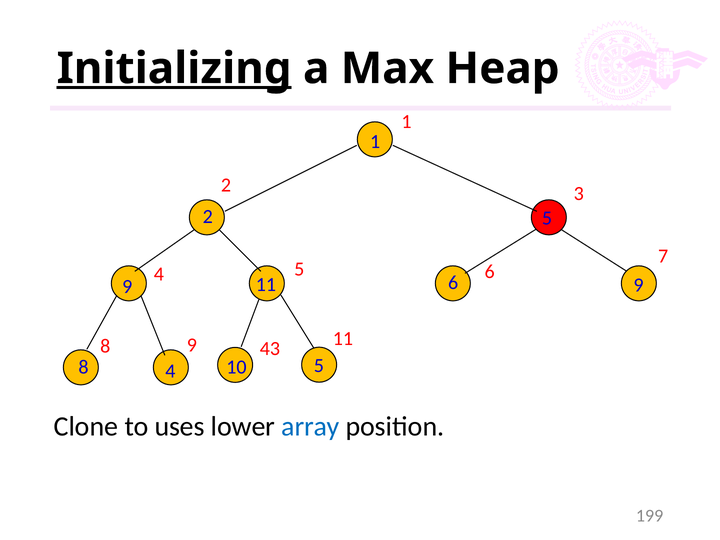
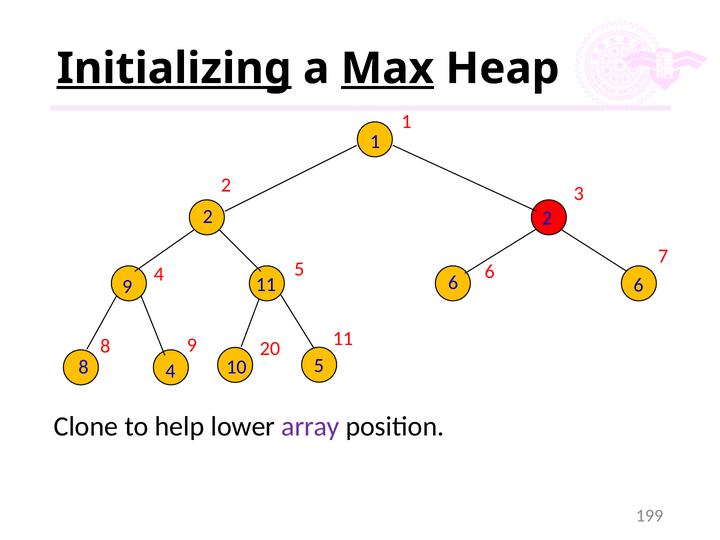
Max underline: none -> present (387, 69)
2 5: 5 -> 2 (547, 218)
6 9: 9 -> 6 (639, 285)
43: 43 -> 20 (270, 348)
uses: uses -> help (180, 426)
array colour: blue -> purple (310, 426)
